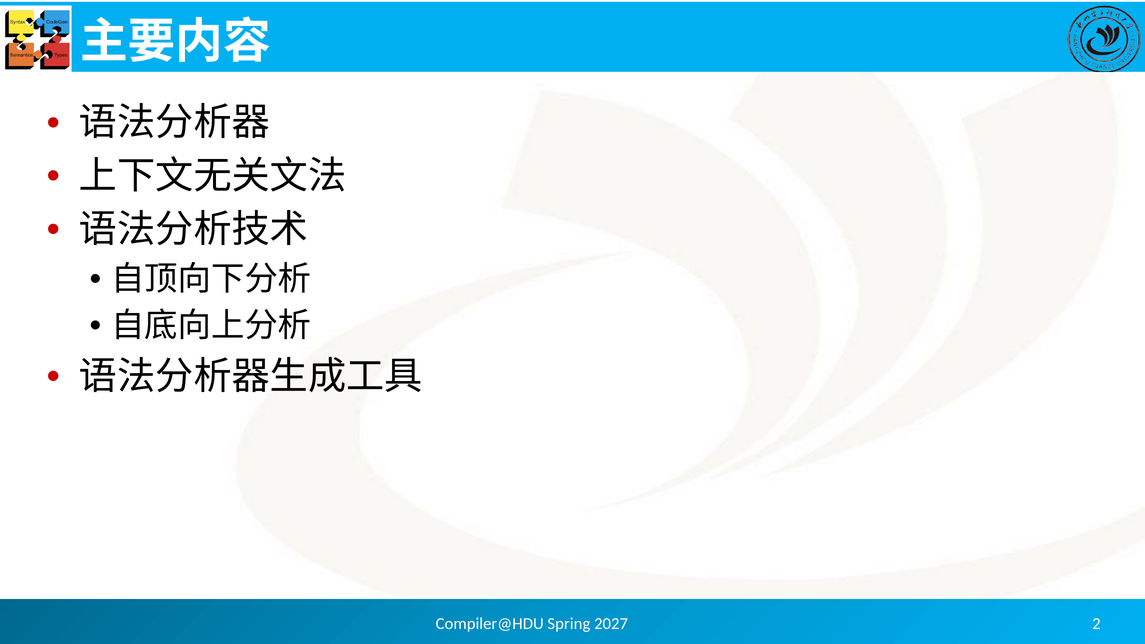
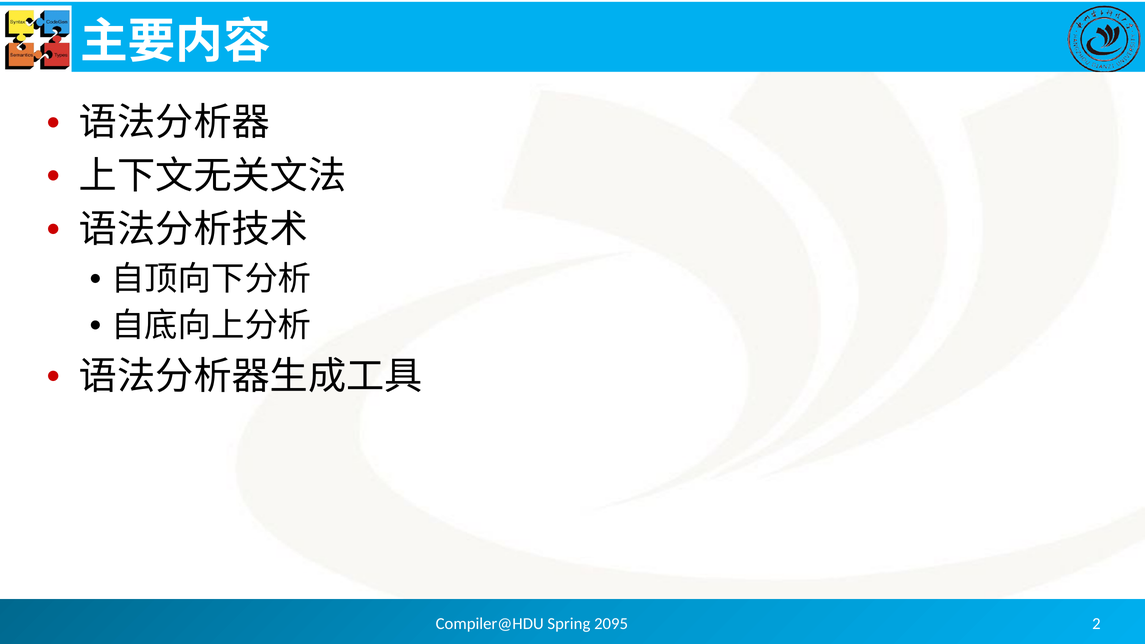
2027: 2027 -> 2095 (611, 624)
